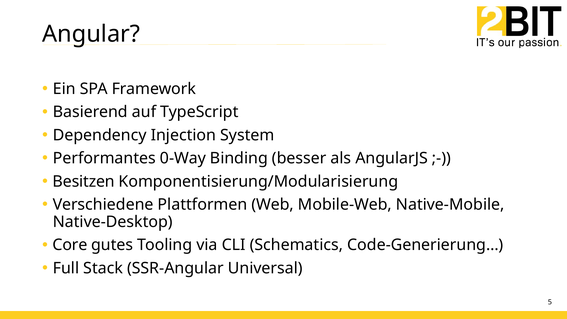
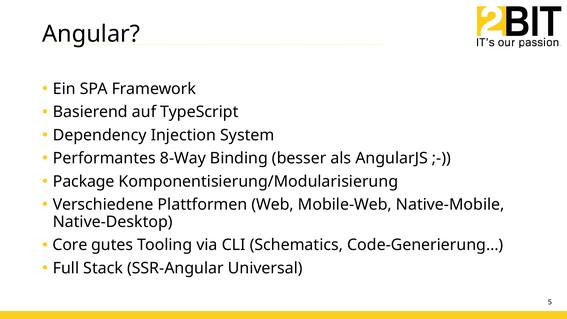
0-Way: 0-Way -> 8-Way (183, 158)
Besitzen: Besitzen -> Package (84, 181)
